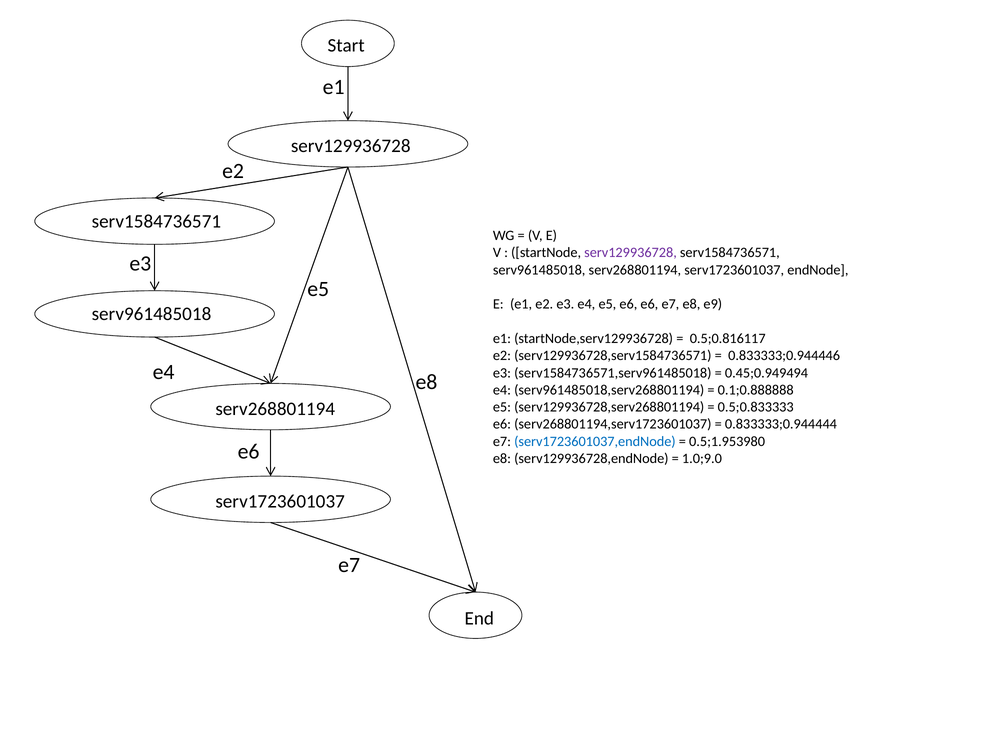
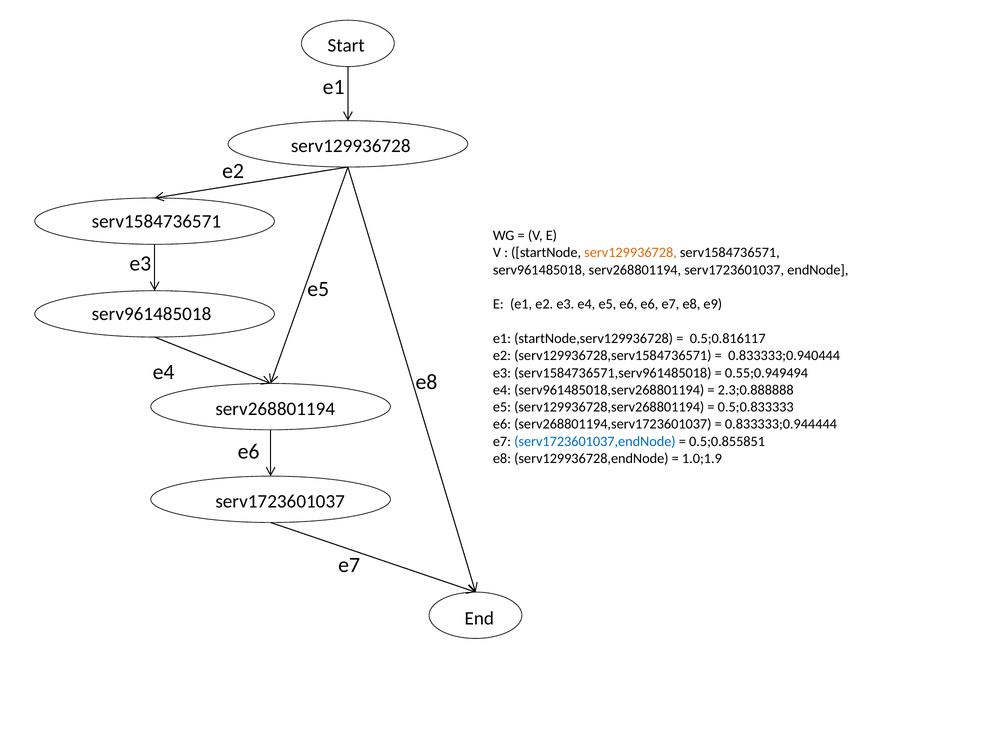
serv129936728 colour: purple -> orange (631, 253)
0.833333;0.944446: 0.833333;0.944446 -> 0.833333;0.940444 (784, 356)
0.45;0.949494: 0.45;0.949494 -> 0.55;0.949494 (767, 373)
0.1;0.888888: 0.1;0.888888 -> 2.3;0.888888 (756, 390)
0.5;1.953980: 0.5;1.953980 -> 0.5;0.855851 (727, 442)
1.0;9.0: 1.0;9.0 -> 1.0;1.9 (702, 459)
